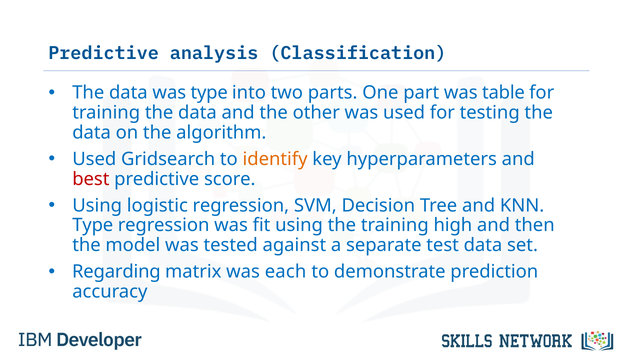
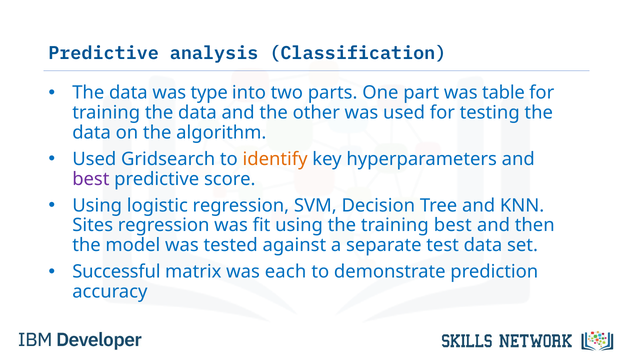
best colour: red -> purple (91, 179)
Type: Type -> Sites (93, 225)
training high: high -> best (453, 225)
Regarding: Regarding -> Successful (116, 272)
